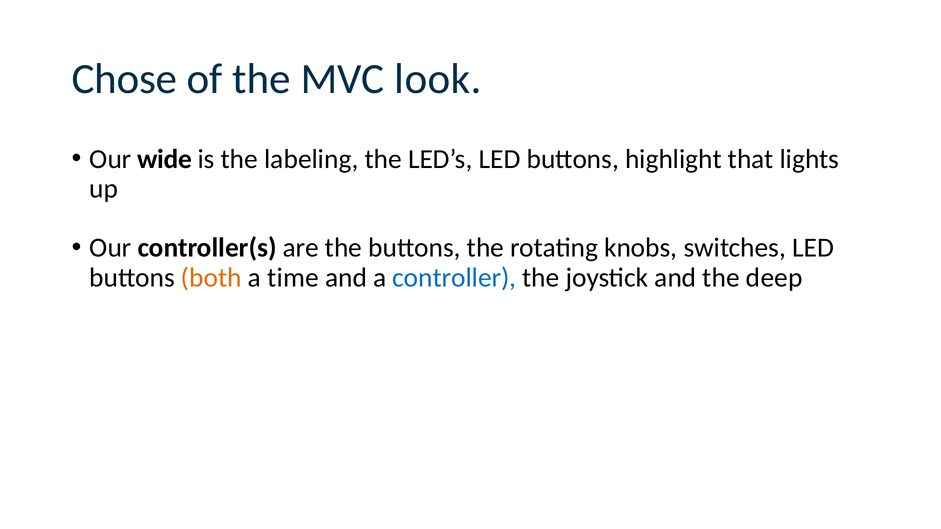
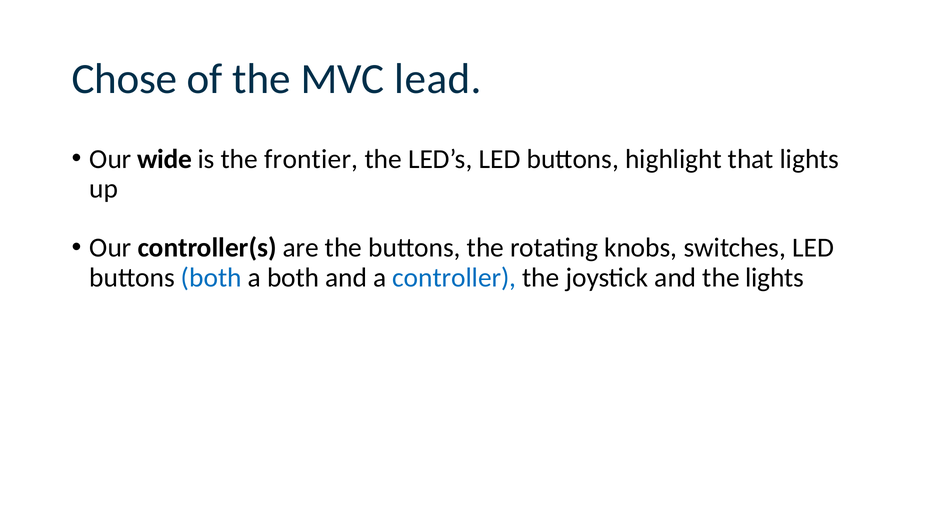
look: look -> lead (438, 79)
labeling: labeling -> frontier (311, 159)
both colour: orange -> blue (211, 278)
a time: time -> both (293, 278)
the deep: deep -> lights (775, 278)
